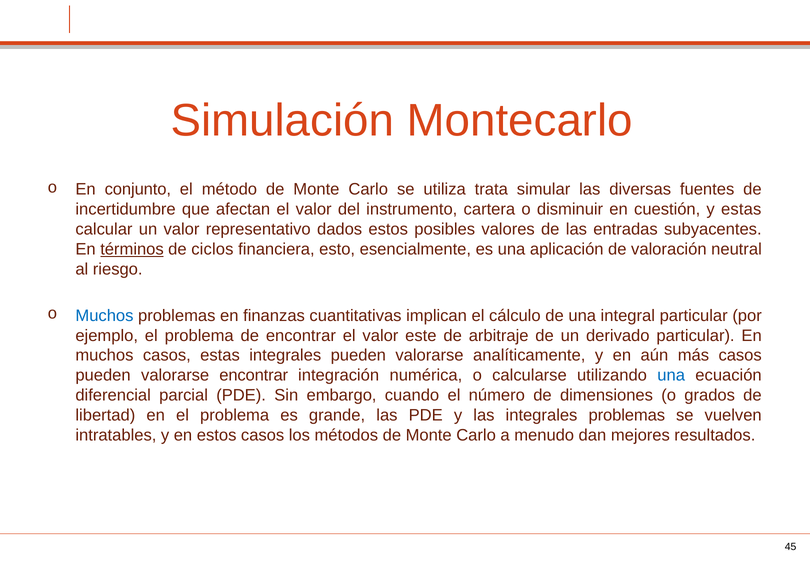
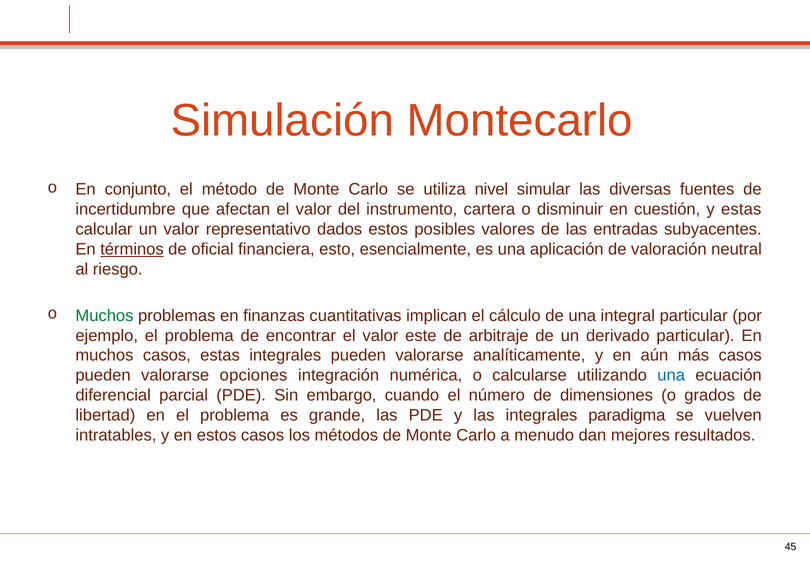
trata: trata -> nivel (491, 189)
ciclos: ciclos -> oficial (212, 249)
Muchos colour: blue -> green (104, 315)
valorarse encontrar: encontrar -> opciones (254, 375)
integrales problemas: problemas -> paradigma (627, 415)
